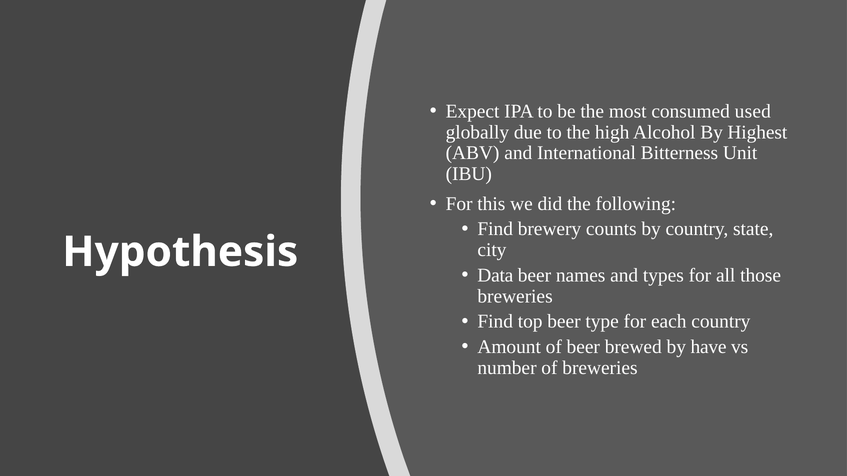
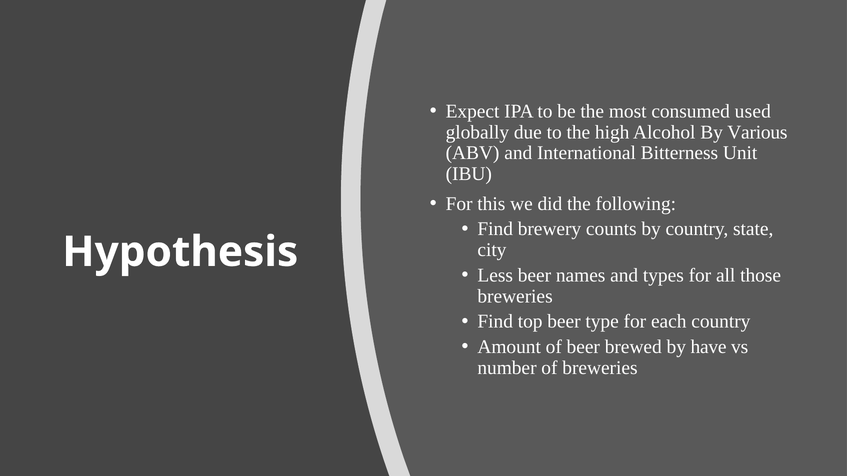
Highest: Highest -> Various (757, 132)
Data: Data -> Less (495, 276)
